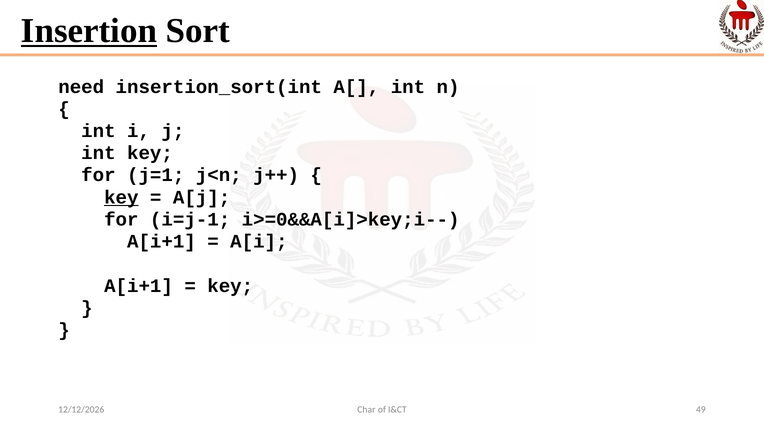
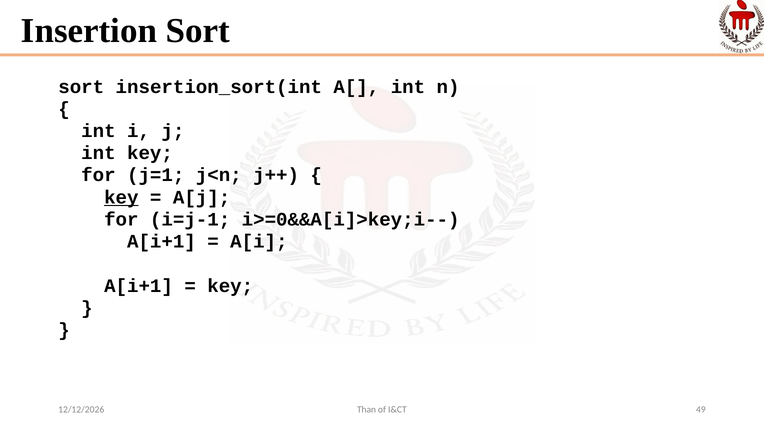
Insertion underline: present -> none (89, 31)
need: need -> sort (81, 87)
Char: Char -> Than (367, 410)
